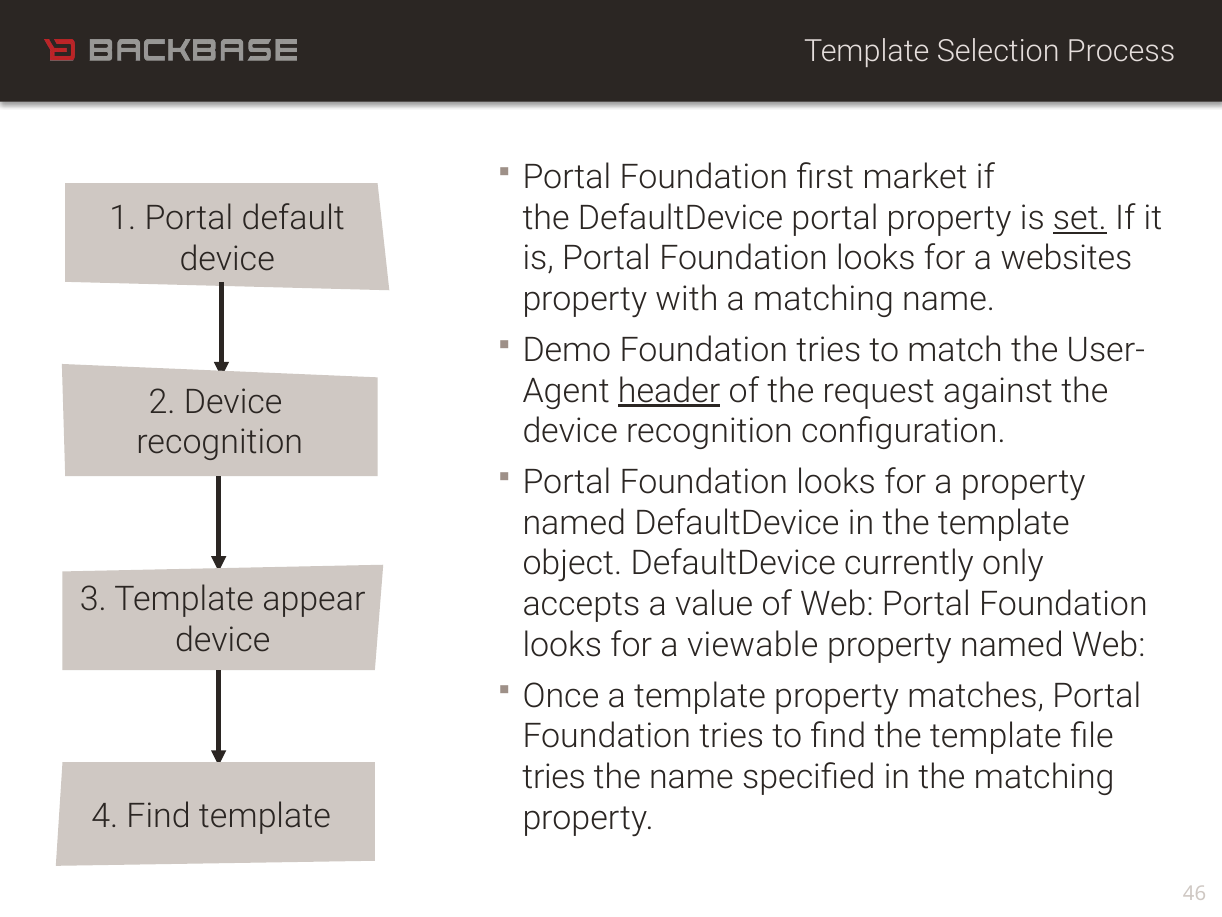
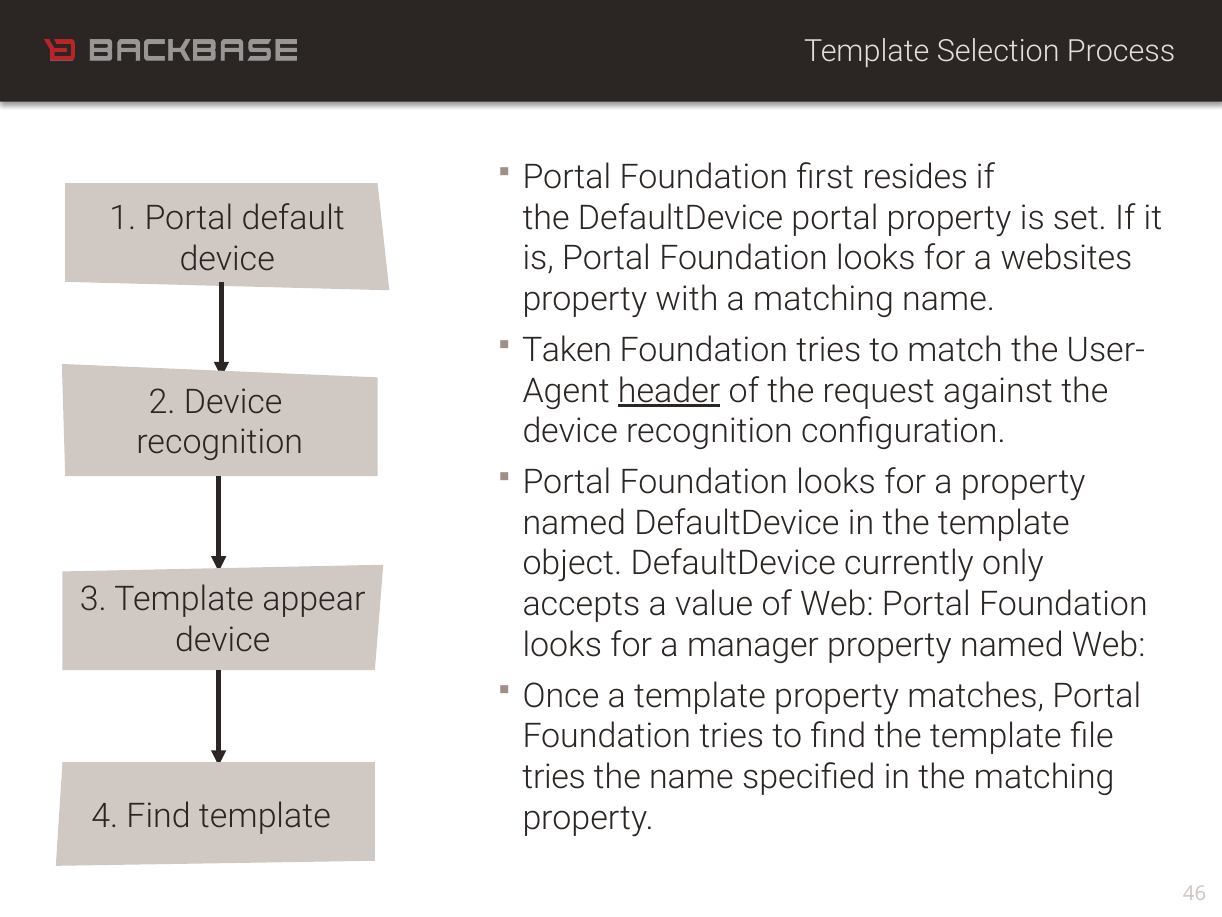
market: market -> resides (915, 177)
set underline: present -> none (1080, 218)
Demo: Demo -> Taken (567, 350)
viewable: viewable -> manager (753, 645)
